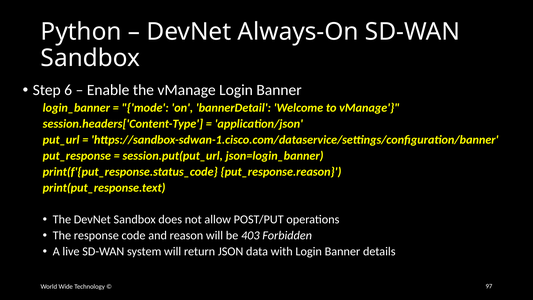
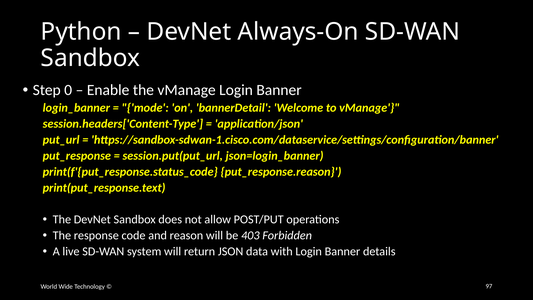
6: 6 -> 0 (68, 90)
